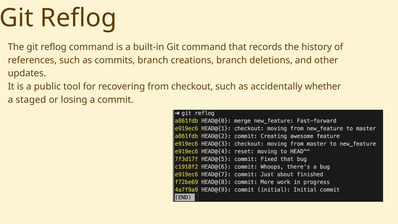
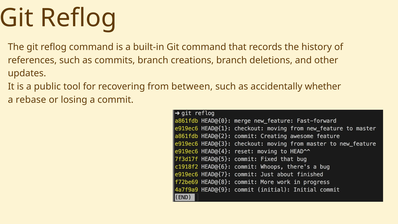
checkout: checkout -> between (192, 86)
staged: staged -> rebase (31, 100)
